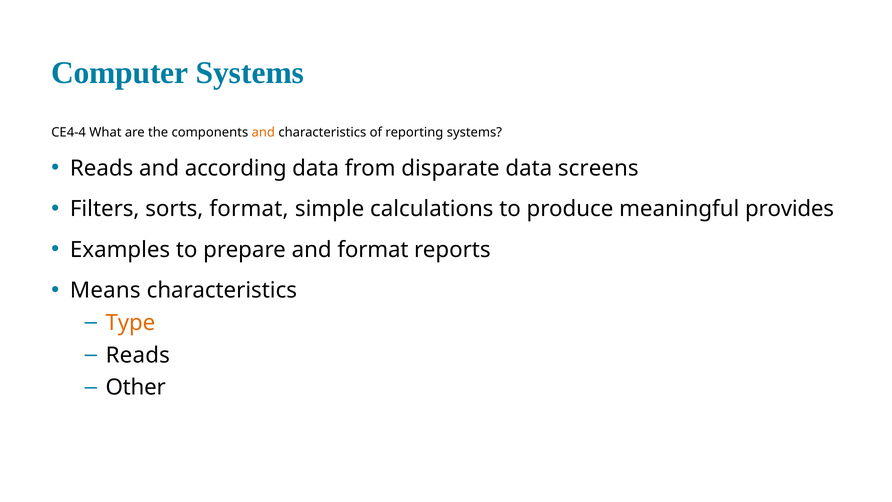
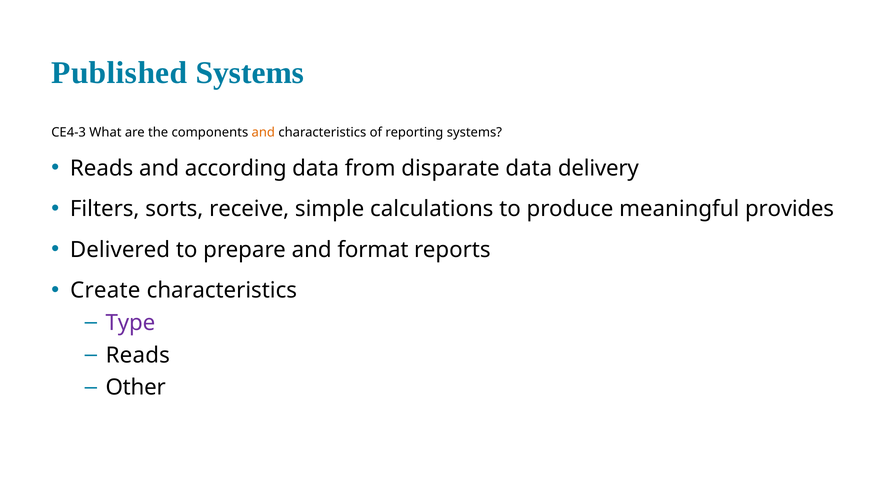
Computer: Computer -> Published (119, 73)
4-4: 4-4 -> 4-3 (76, 132)
screens: screens -> delivery (598, 168)
sorts format: format -> receive (249, 209)
Examples: Examples -> Delivered (120, 250)
Means: Means -> Create (105, 290)
Type colour: orange -> purple (130, 323)
